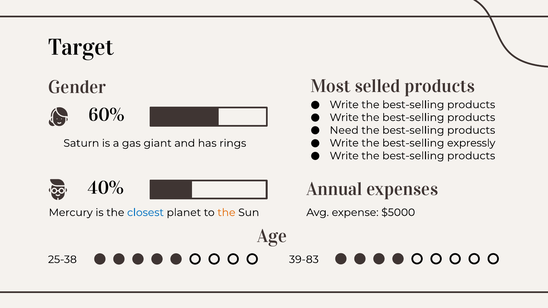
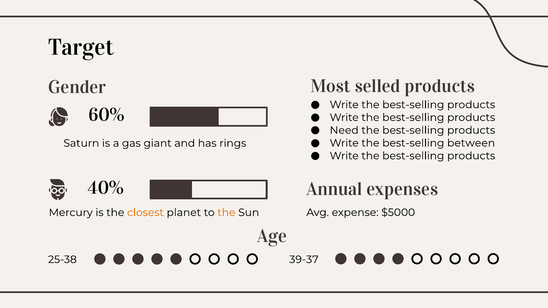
expressly: expressly -> between (471, 143)
closest colour: blue -> orange (145, 213)
39-83: 39-83 -> 39-37 (304, 260)
